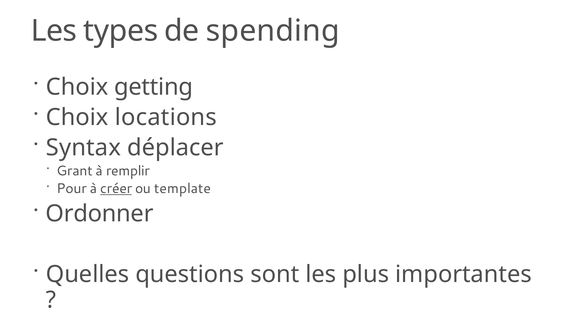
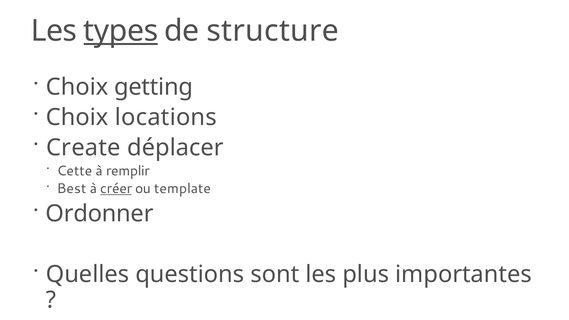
types underline: none -> present (121, 31)
spending: spending -> structure (273, 31)
Syntax: Syntax -> Create (83, 148)
Grant: Grant -> Cette (75, 171)
Pour: Pour -> Best (72, 189)
